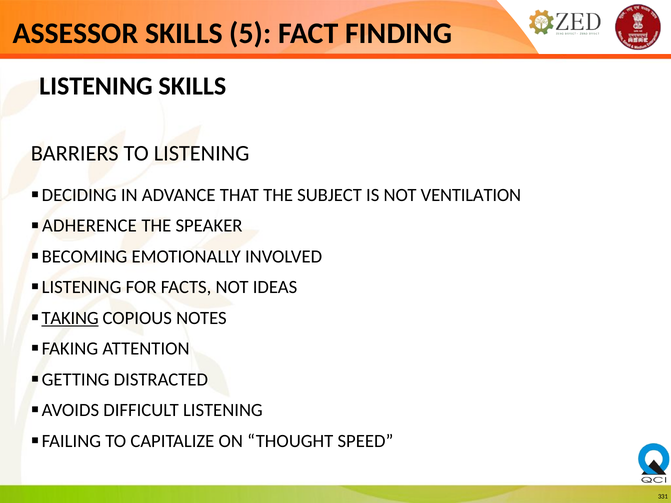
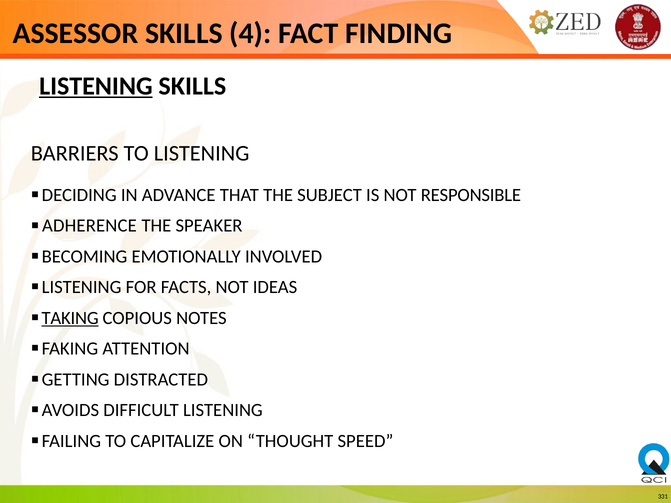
5: 5 -> 4 (250, 33)
LISTENING underline: none -> present (96, 86)
VENTILATION: VENTILATION -> RESPONSIBLE (471, 195)
